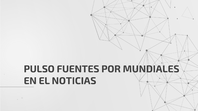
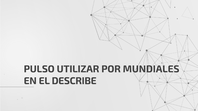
FUENTES: FUENTES -> UTILIZAR (78, 69)
NOTICIAS: NOTICIAS -> DESCRIBE (74, 81)
